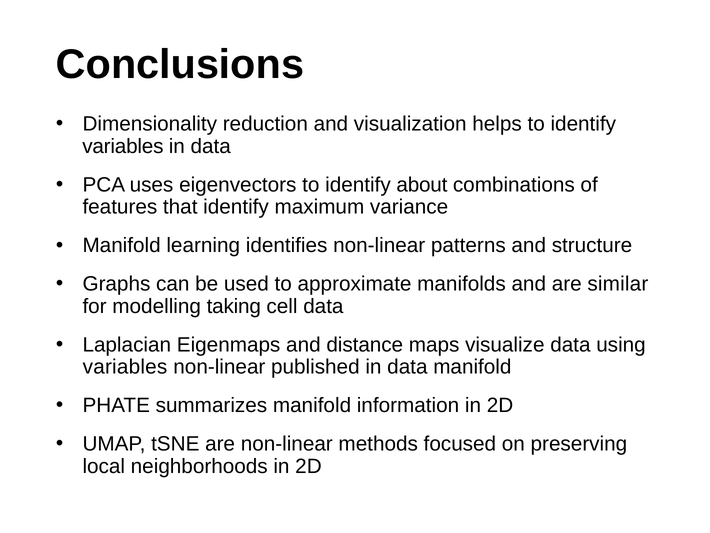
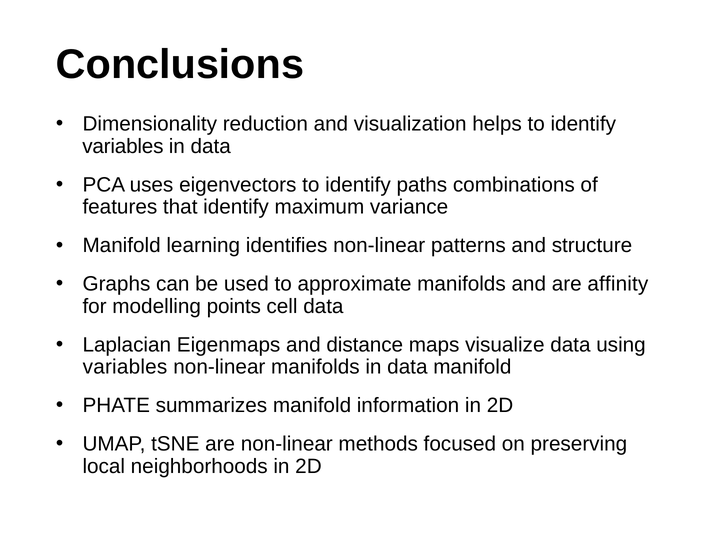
about: about -> paths (422, 185)
similar: similar -> affinity (618, 284)
taking: taking -> points (234, 306)
non-linear published: published -> manifolds (315, 367)
